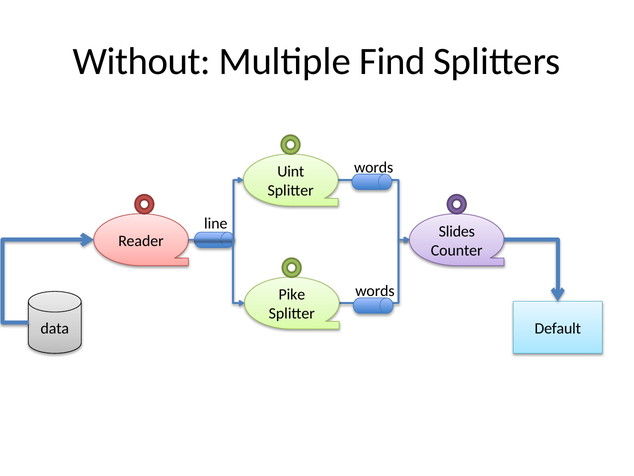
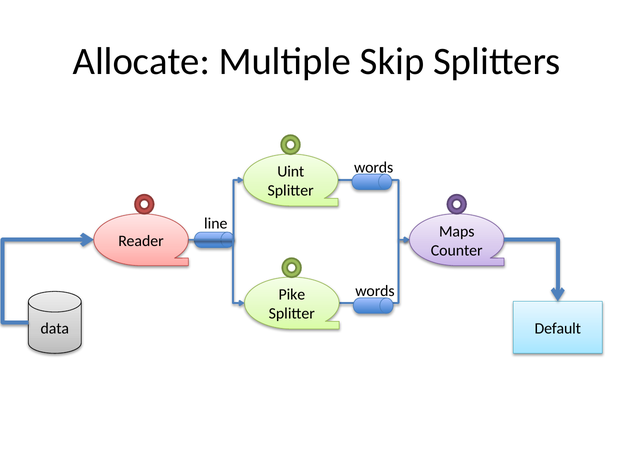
Without: Without -> Allocate (141, 61)
Find: Find -> Skip (392, 61)
Slides: Slides -> Maps (457, 231)
